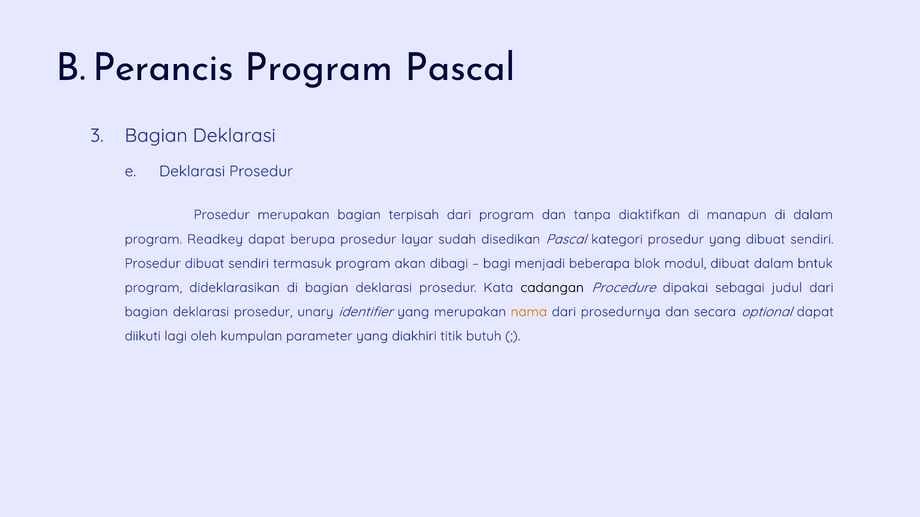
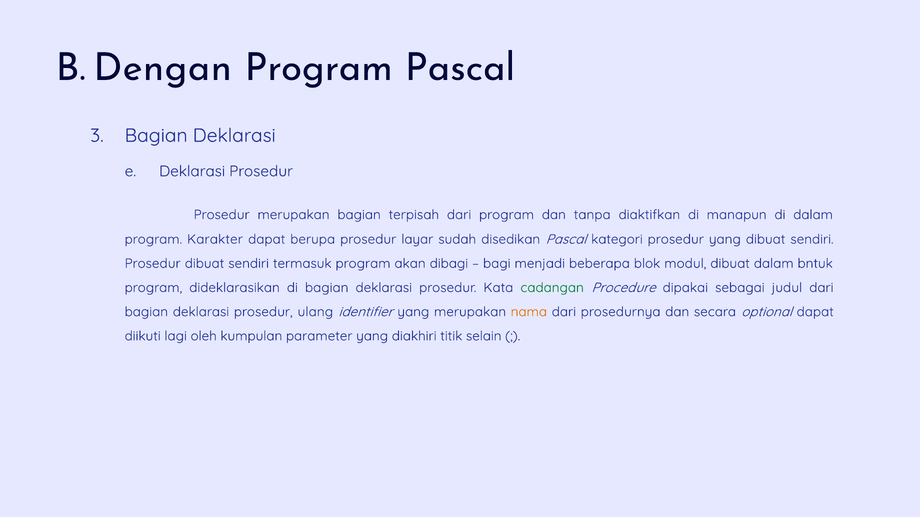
Perancis: Perancis -> Dengan (163, 67)
Readkey: Readkey -> Karakter (215, 239)
cadangan colour: black -> green (552, 288)
unary: unary -> ulang (315, 312)
butuh: butuh -> selain (484, 336)
